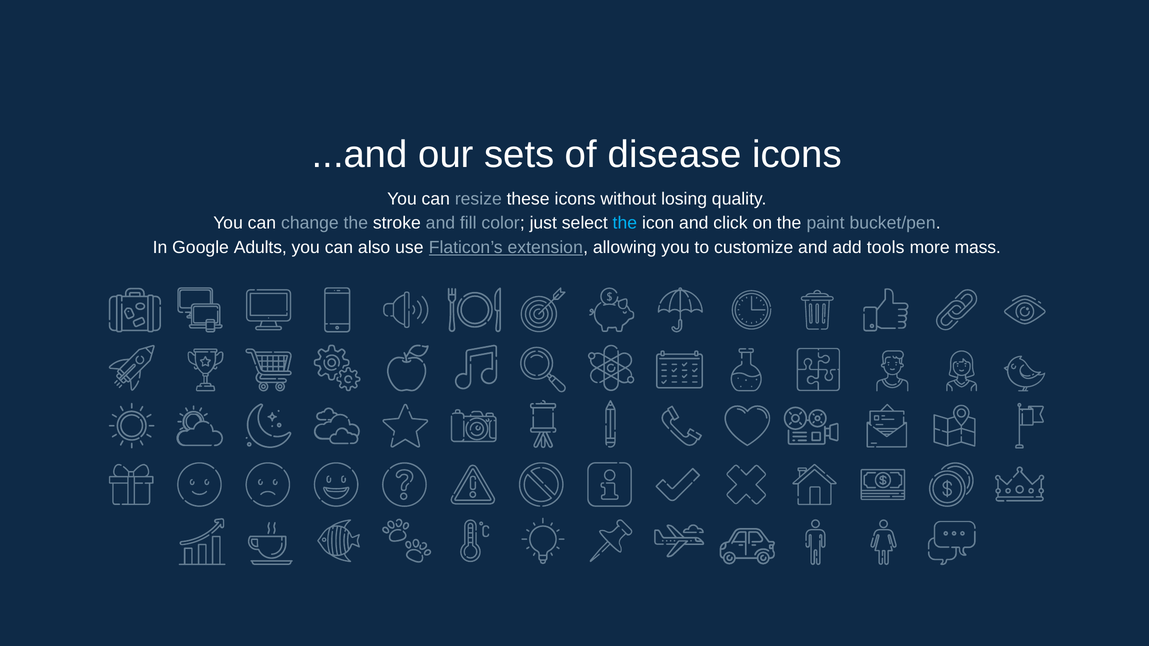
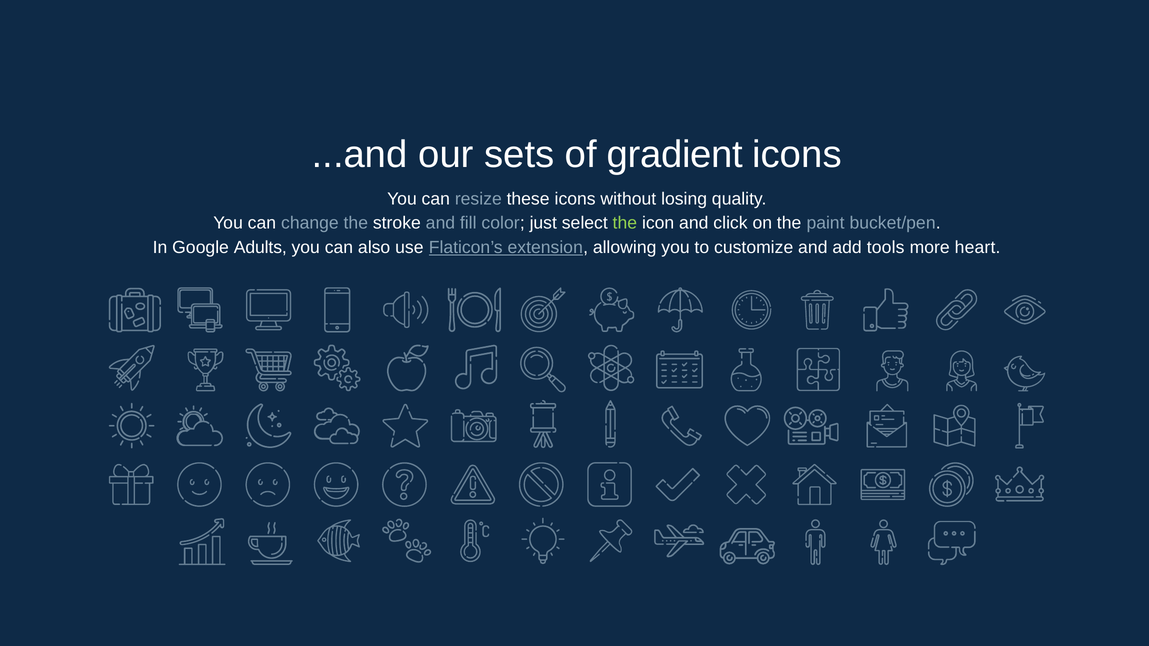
disease: disease -> gradient (675, 154)
the colour: light blue -> light green (625, 223)
mass: mass -> heart (978, 247)
